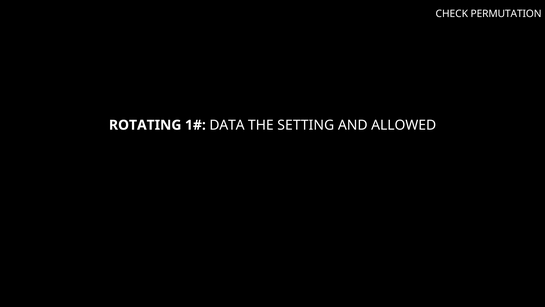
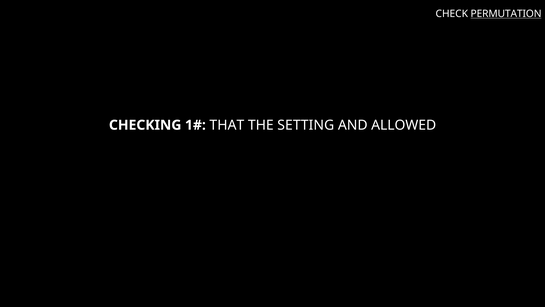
PERMUTATION underline: none -> present (506, 14)
ROTATING: ROTATING -> CHECKING (145, 125)
DATA: DATA -> THAT (227, 125)
